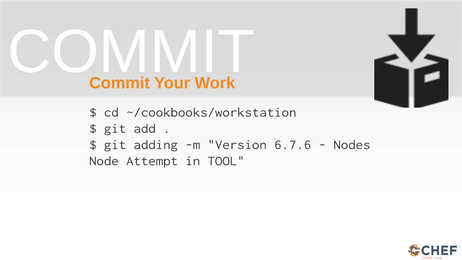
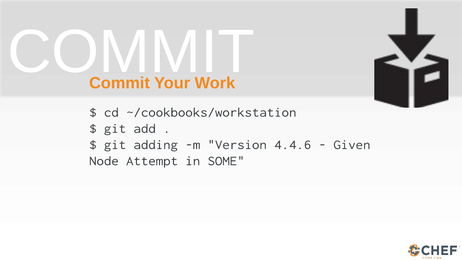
6.7.6: 6.7.6 -> 4.4.6 (293, 144)
Nodes: Nodes -> Given (352, 144)
TOOL: TOOL -> SOME (226, 161)
